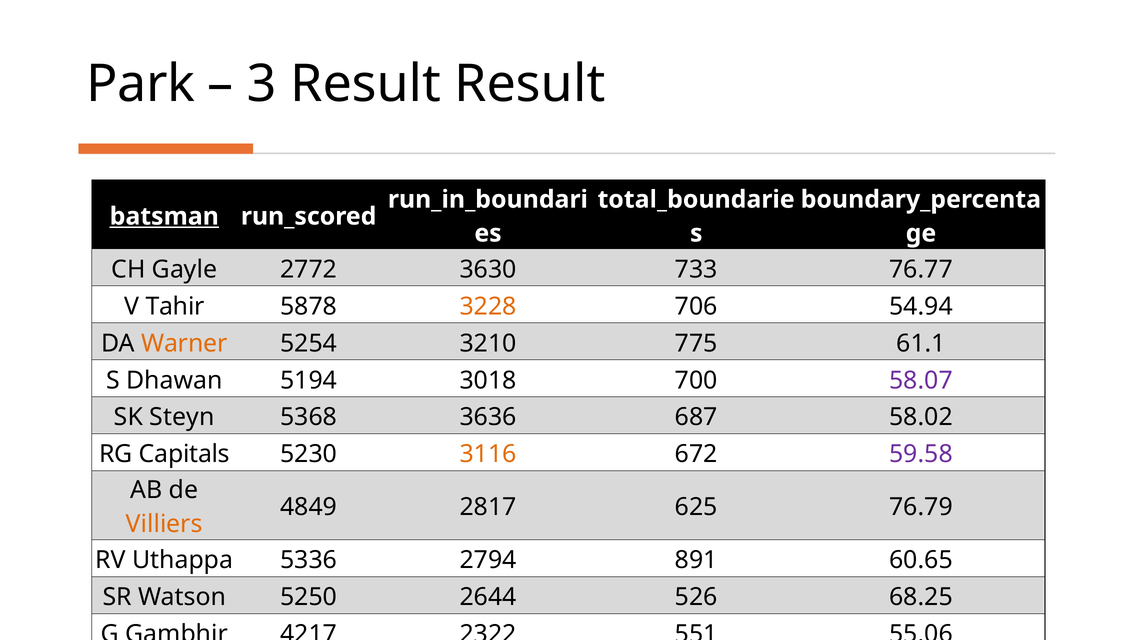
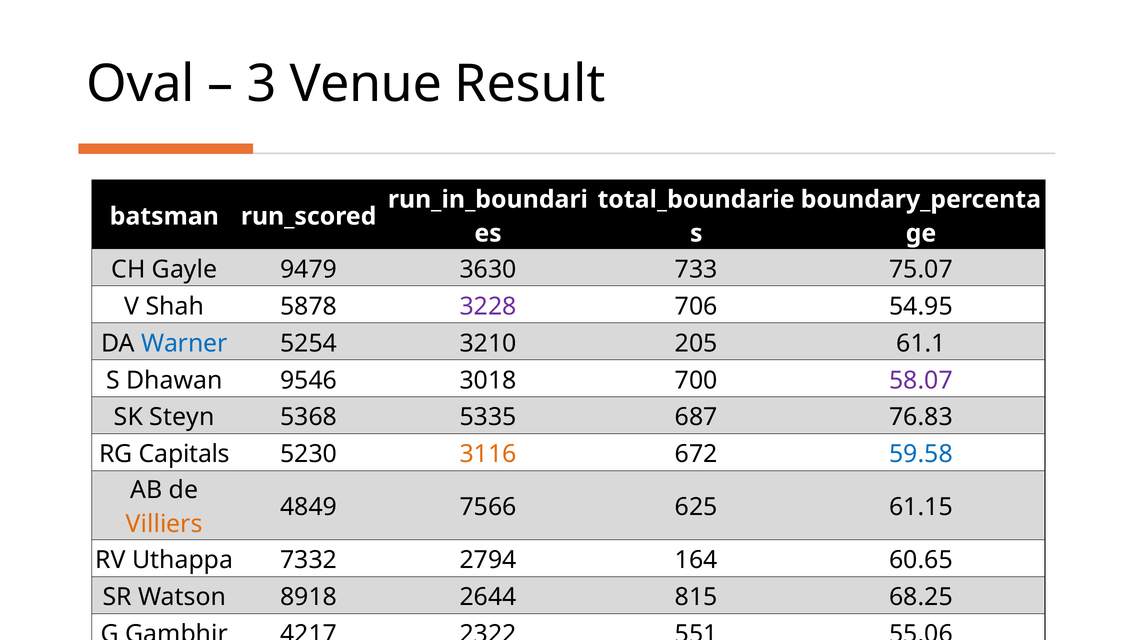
Park: Park -> Oval (141, 84)
3 Result: Result -> Venue (366, 84)
batsman underline: present -> none (164, 216)
2772: 2772 -> 9479 (309, 269)
76.77: 76.77 -> 75.07 (921, 269)
Tahir: Tahir -> Shah (175, 306)
3228 colour: orange -> purple (488, 306)
54.94: 54.94 -> 54.95 (921, 306)
Warner colour: orange -> blue (184, 343)
775: 775 -> 205 (696, 343)
5194: 5194 -> 9546 (309, 380)
3636: 3636 -> 5335 (488, 417)
58.02: 58.02 -> 76.83 (921, 417)
59.58 colour: purple -> blue (921, 454)
2817: 2817 -> 7566 (488, 507)
76.79: 76.79 -> 61.15 (921, 507)
5336: 5336 -> 7332 (309, 560)
891: 891 -> 164 (696, 560)
5250: 5250 -> 8918 (309, 597)
526: 526 -> 815 (696, 597)
